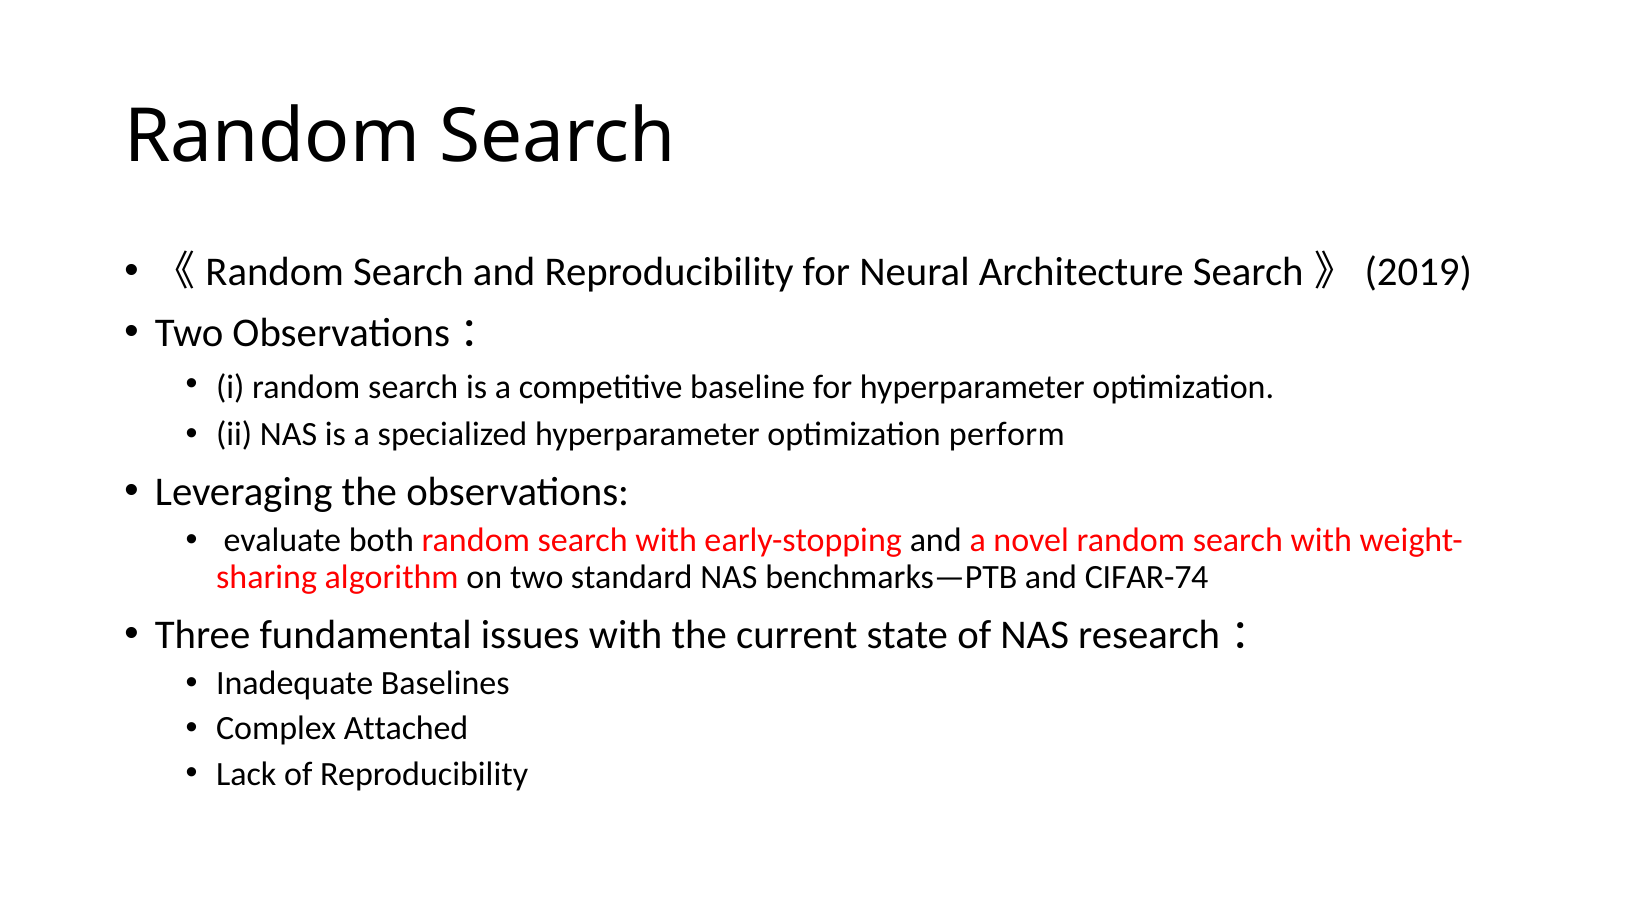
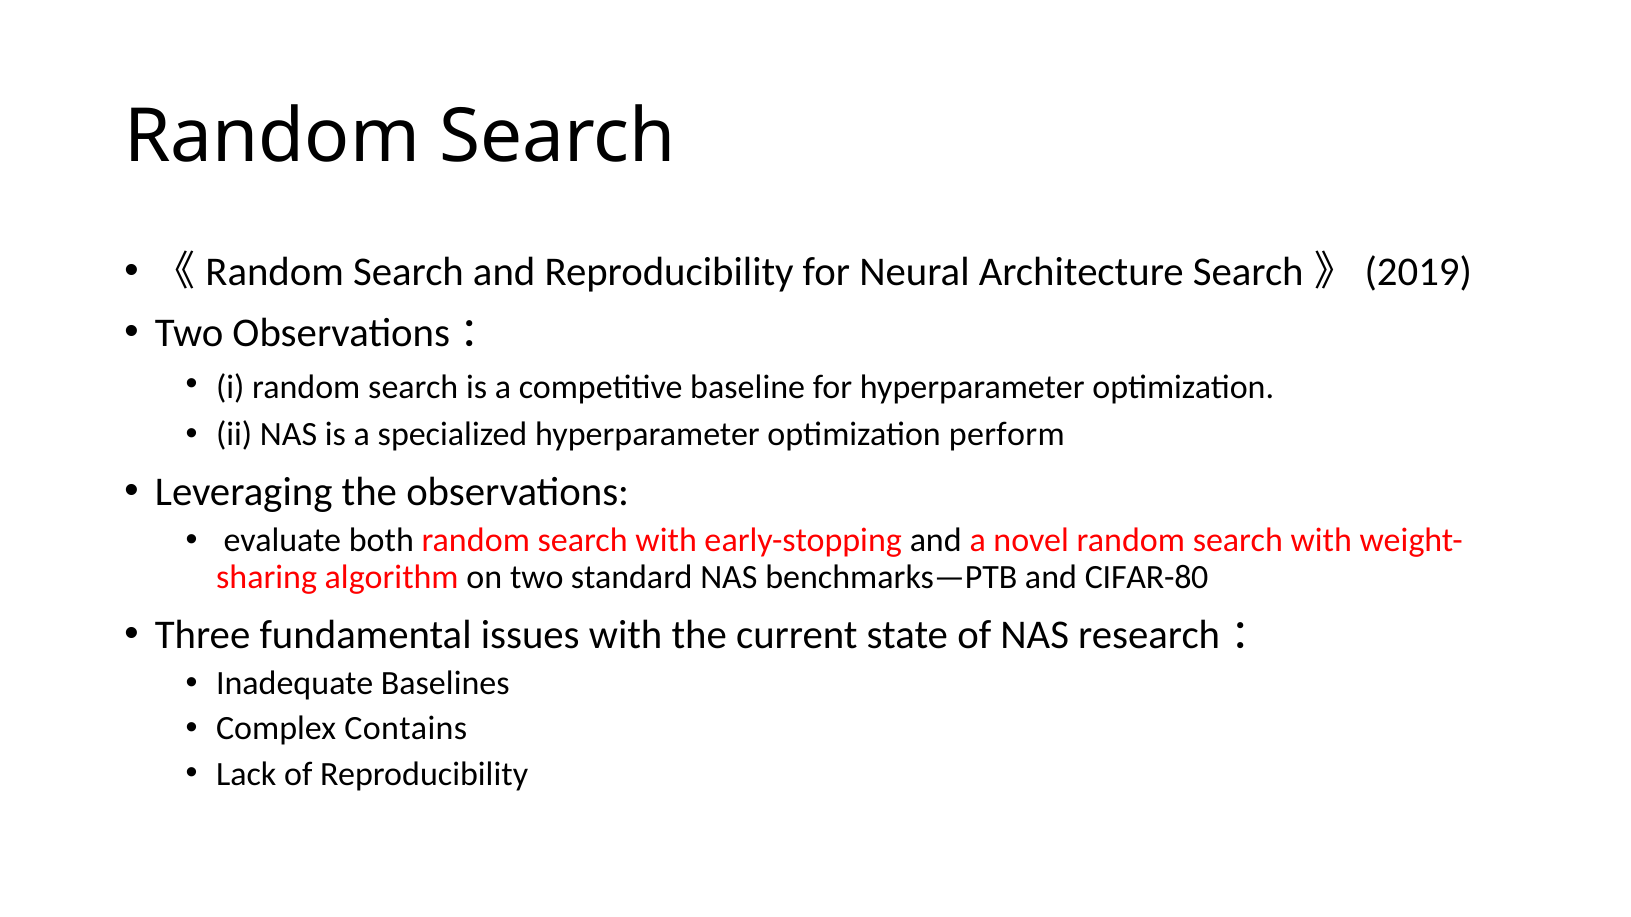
CIFAR-74: CIFAR-74 -> CIFAR-80 (1147, 578)
Attached: Attached -> Contains (406, 729)
